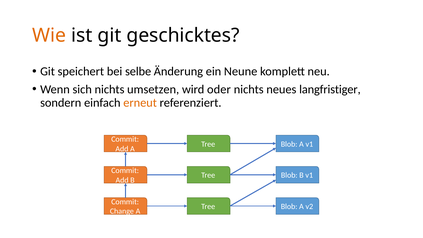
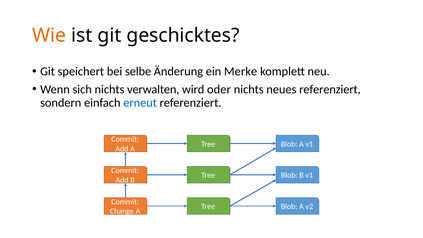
Neune: Neune -> Merke (241, 72)
umsetzen: umsetzen -> verwalten (153, 89)
neues langfristiger: langfristiger -> referenziert (330, 89)
erneut colour: orange -> blue (140, 103)
